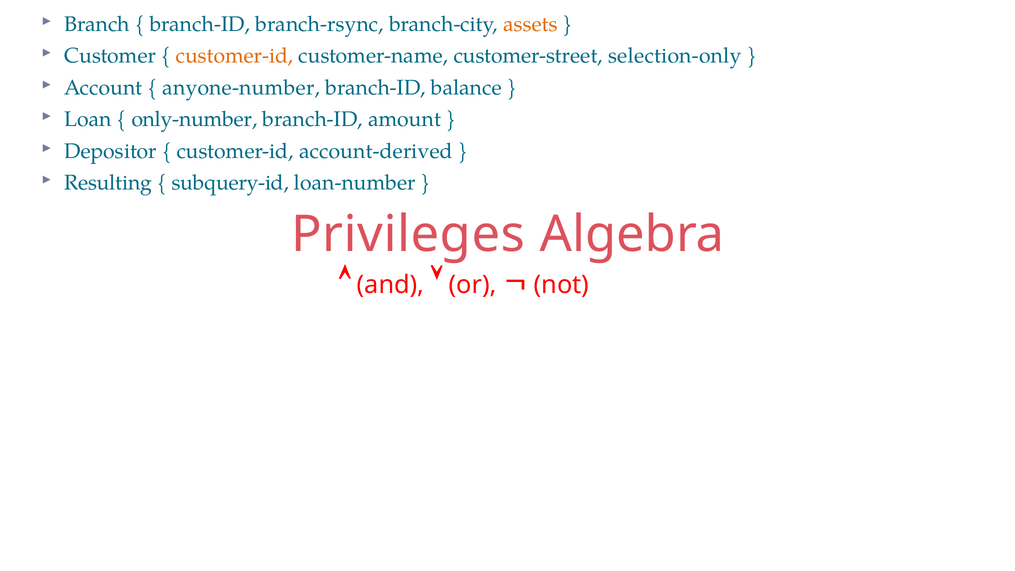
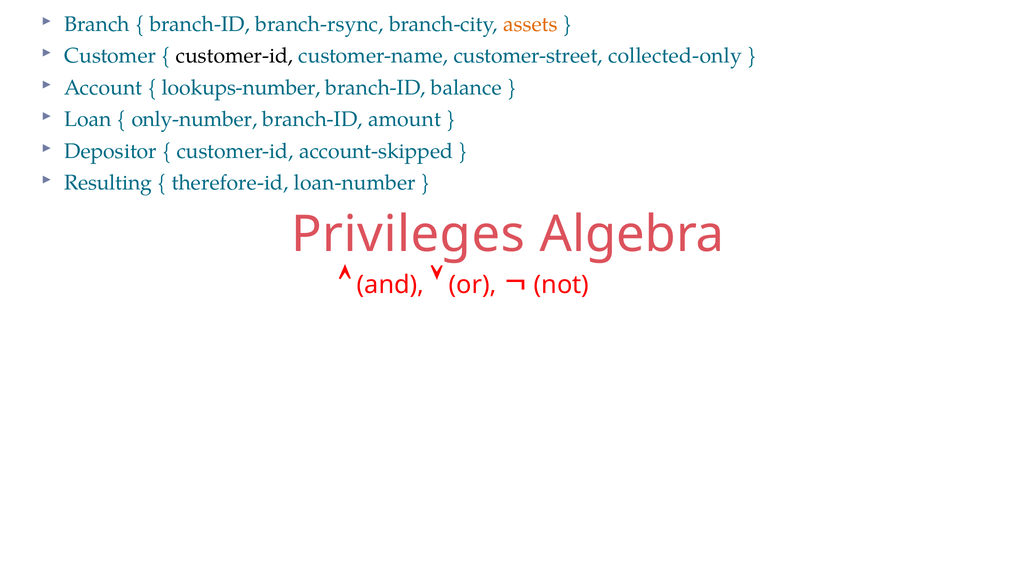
customer-id colour: orange -> black (235, 56)
selection-only: selection-only -> collected-only (675, 56)
anyone-number: anyone-number -> lookups-number (241, 88)
account-derived: account-derived -> account-skipped (376, 151)
subquery-id: subquery-id -> therefore-id (230, 183)
